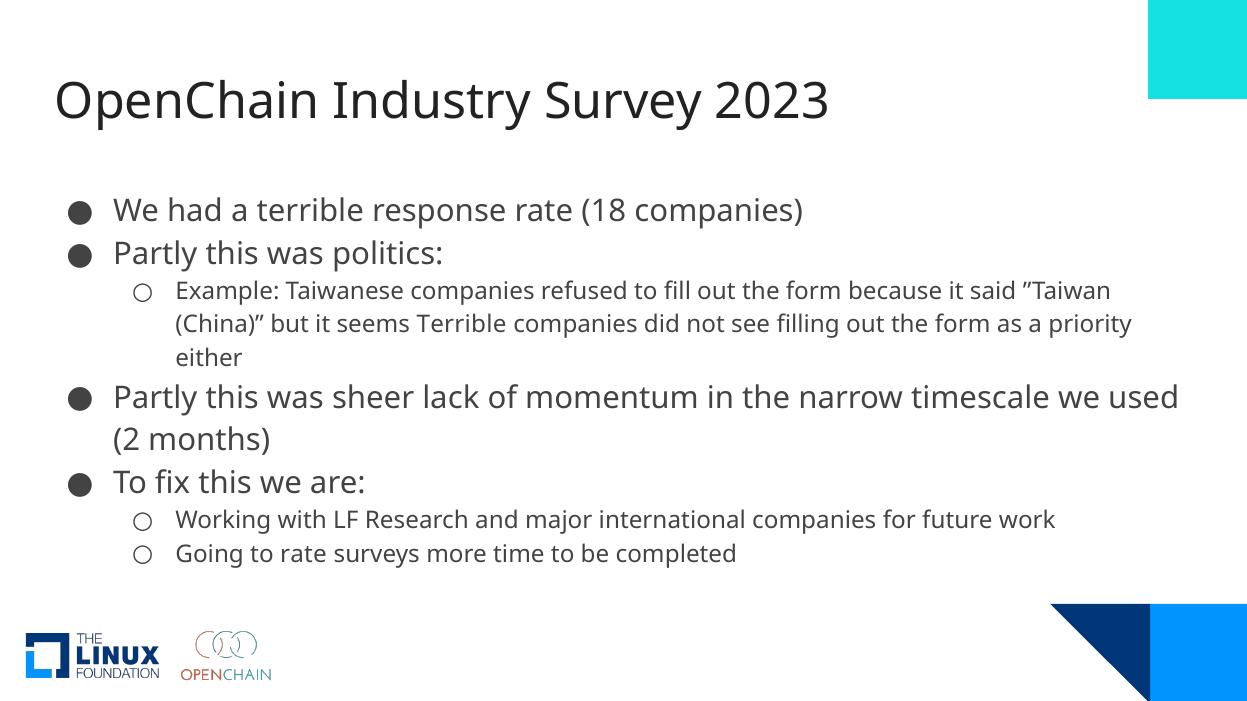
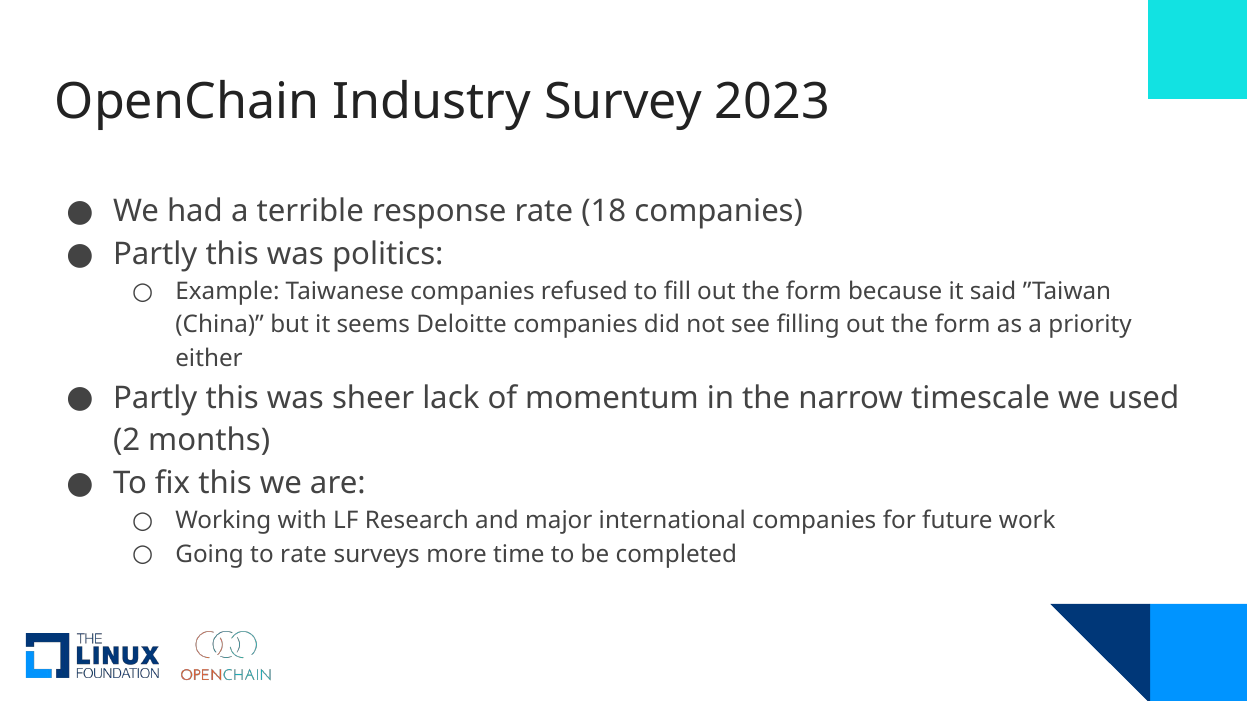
seems Terrible: Terrible -> Deloitte (462, 325)
